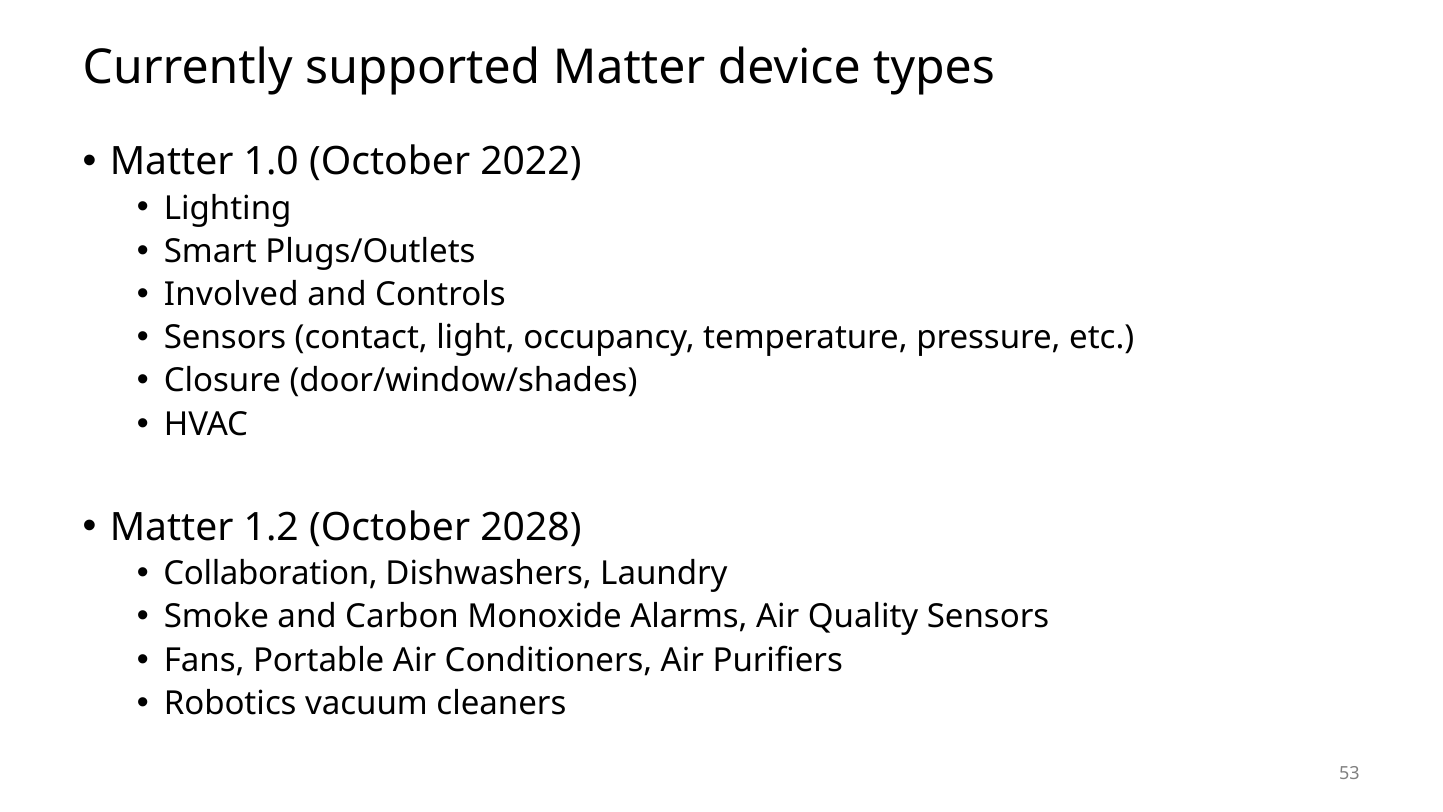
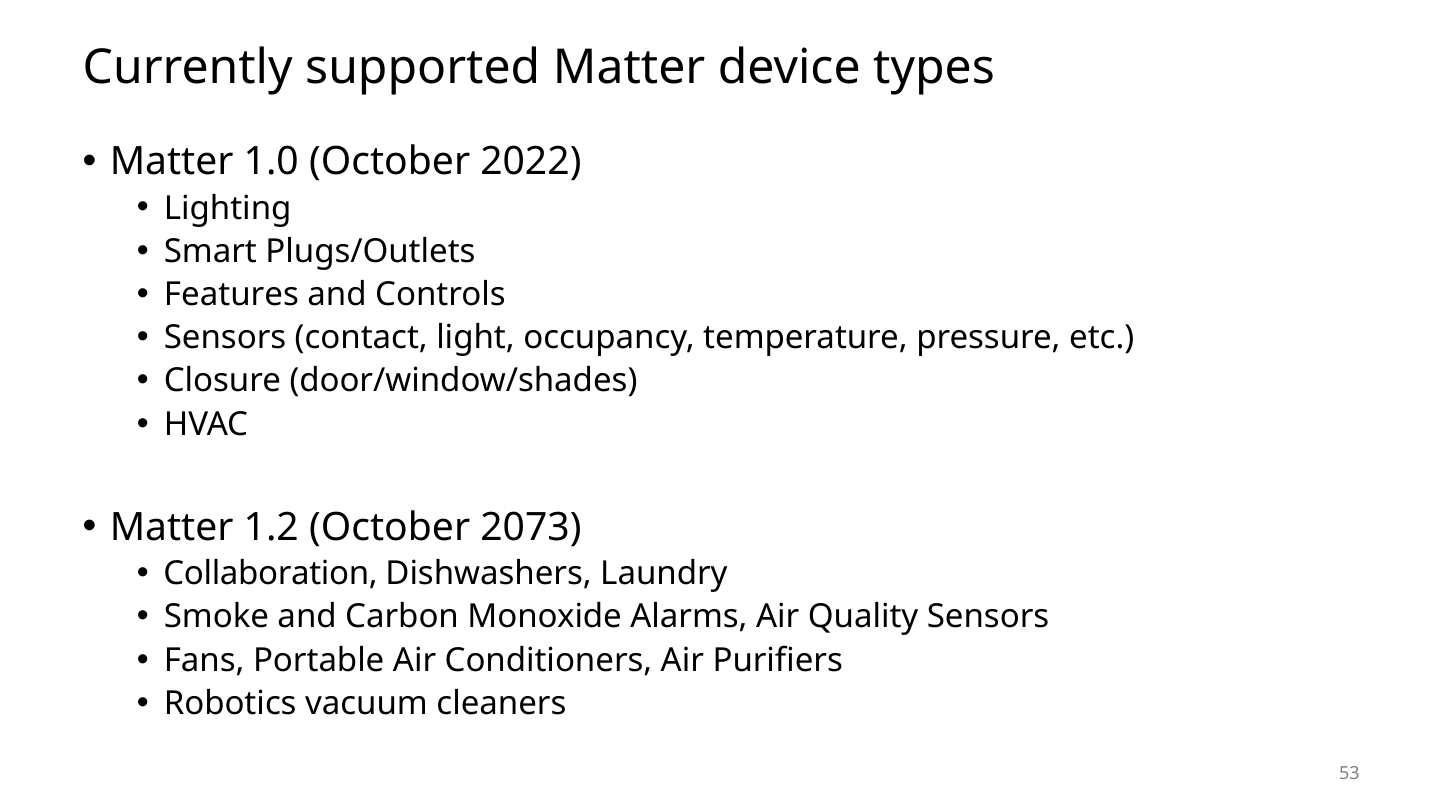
Involved: Involved -> Features (231, 294)
2028: 2028 -> 2073 (531, 527)
